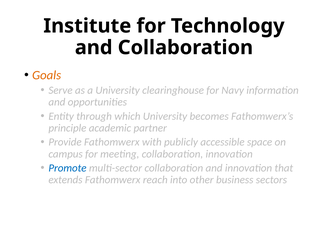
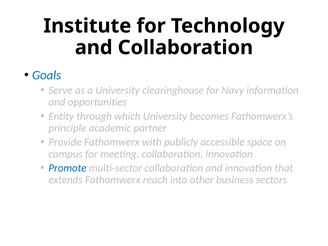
Goals colour: orange -> blue (47, 75)
